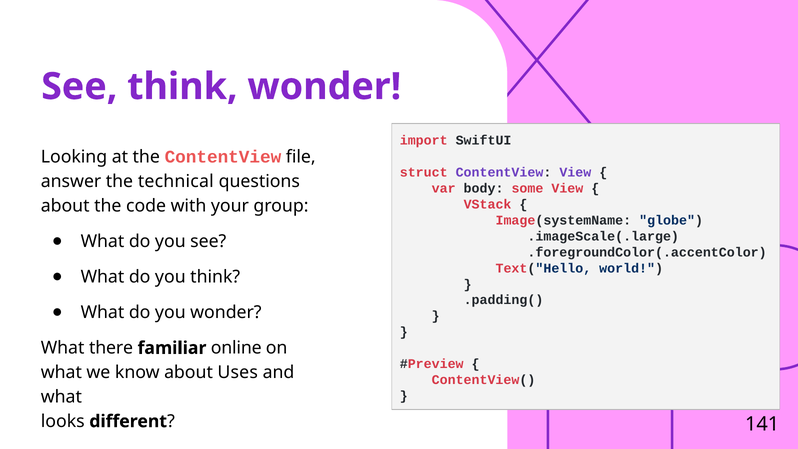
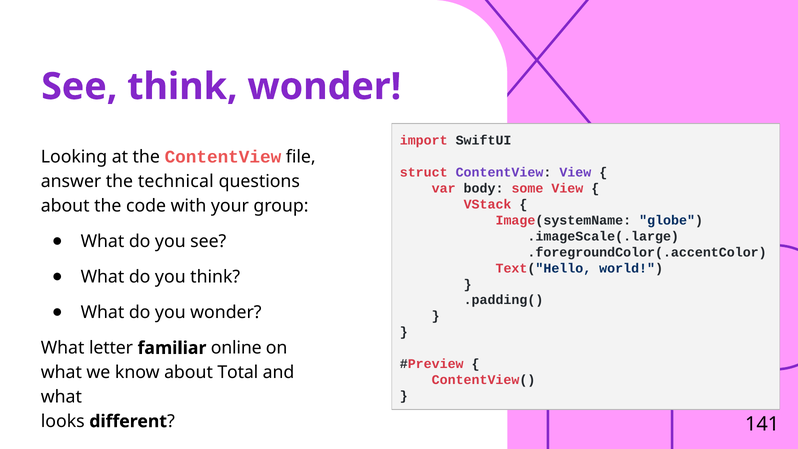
there: there -> letter (111, 348)
Uses: Uses -> Total (238, 372)
